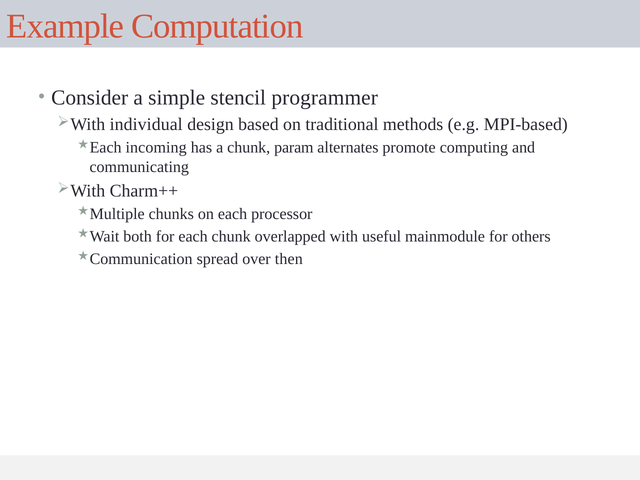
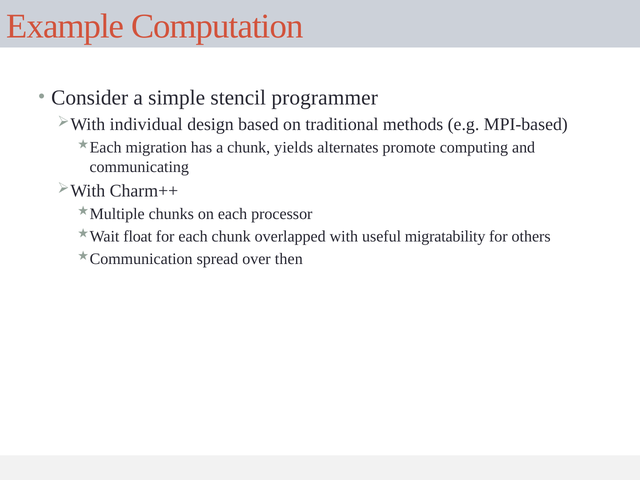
incoming: incoming -> migration (156, 148)
param: param -> yields (294, 148)
both: both -> float (138, 237)
mainmodule: mainmodule -> migratability (445, 237)
